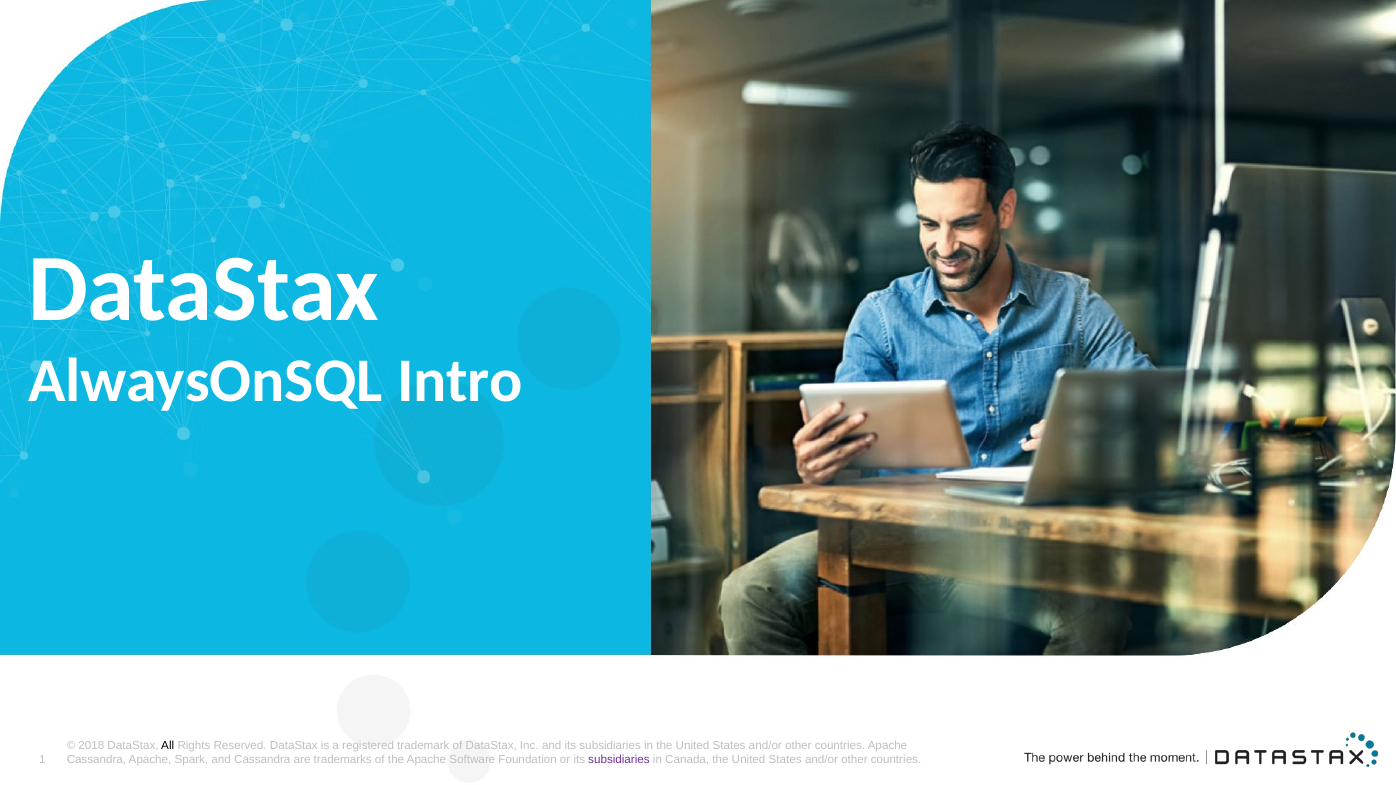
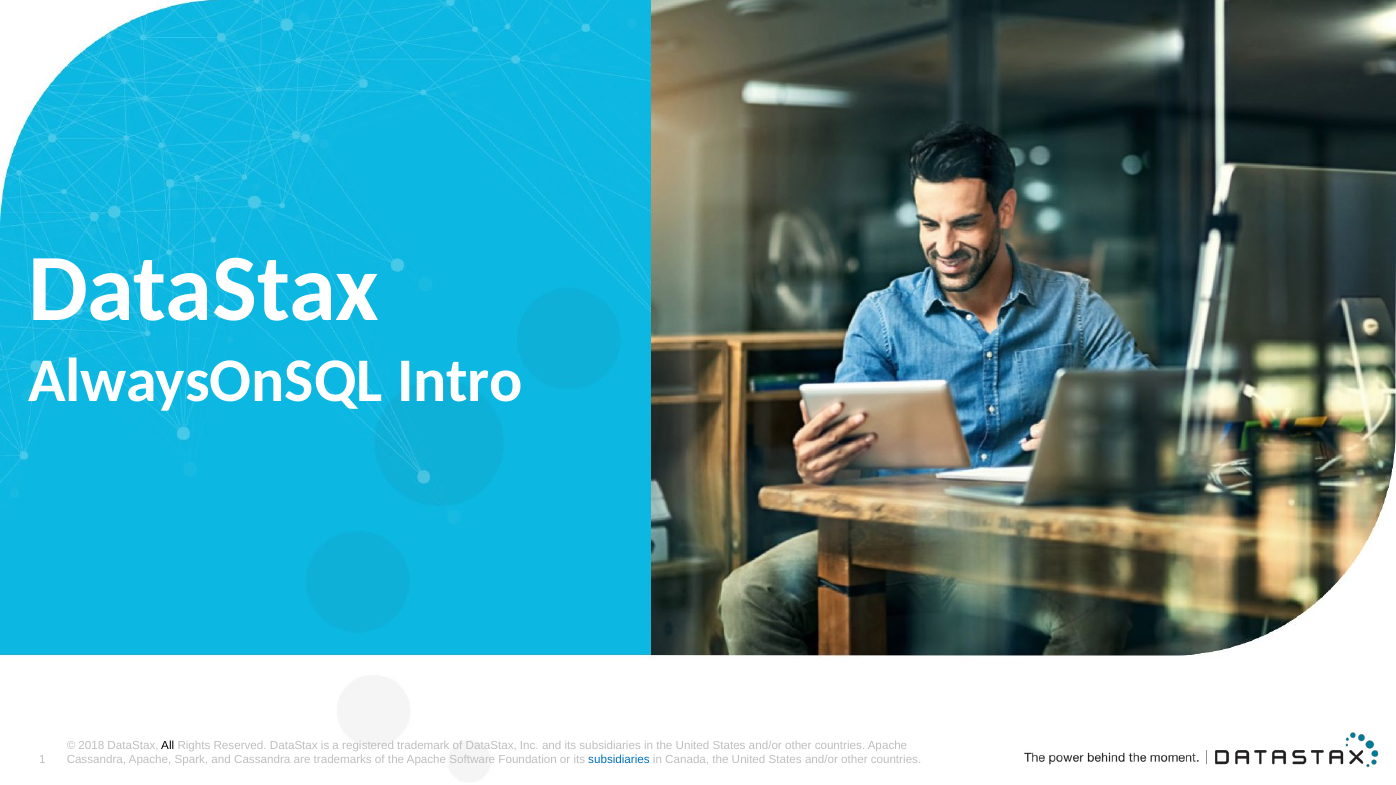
subsidiaries colour: purple -> blue (619, 760)
